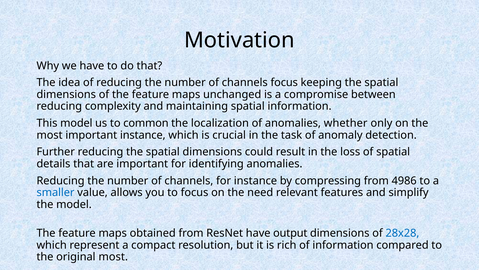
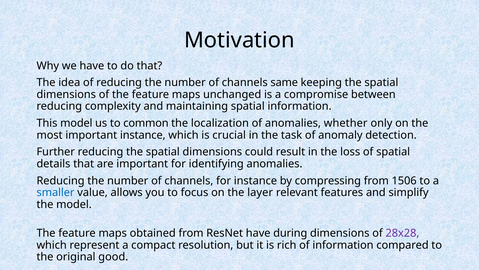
channels focus: focus -> same (284, 82)
4986: 4986 -> 1506 (404, 180)
need: need -> layer (260, 192)
output: output -> during (290, 233)
28x28 colour: blue -> purple (402, 233)
original most: most -> good (113, 256)
